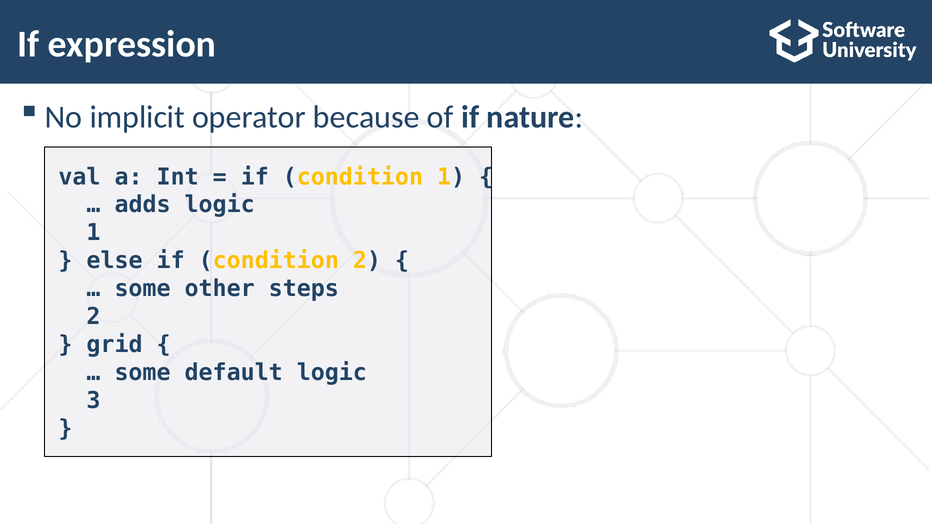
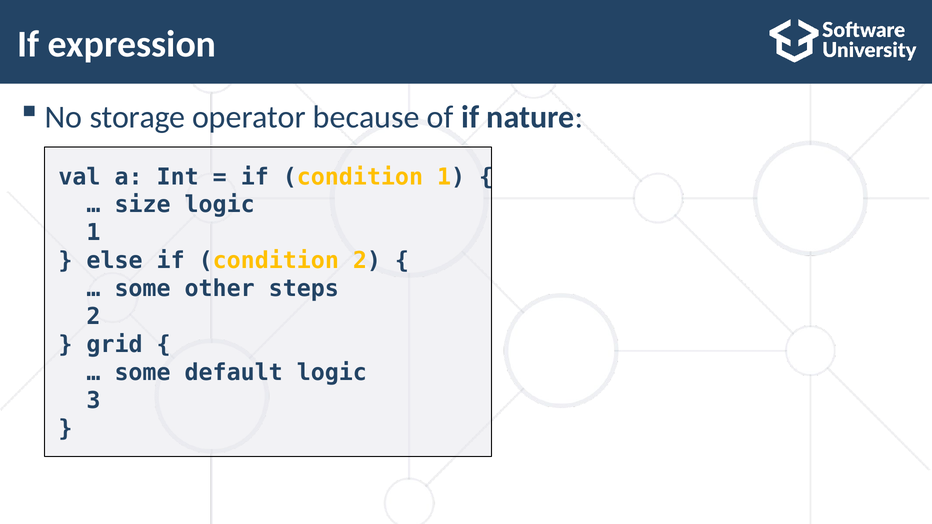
implicit: implicit -> storage (137, 117)
adds: adds -> size (143, 205)
